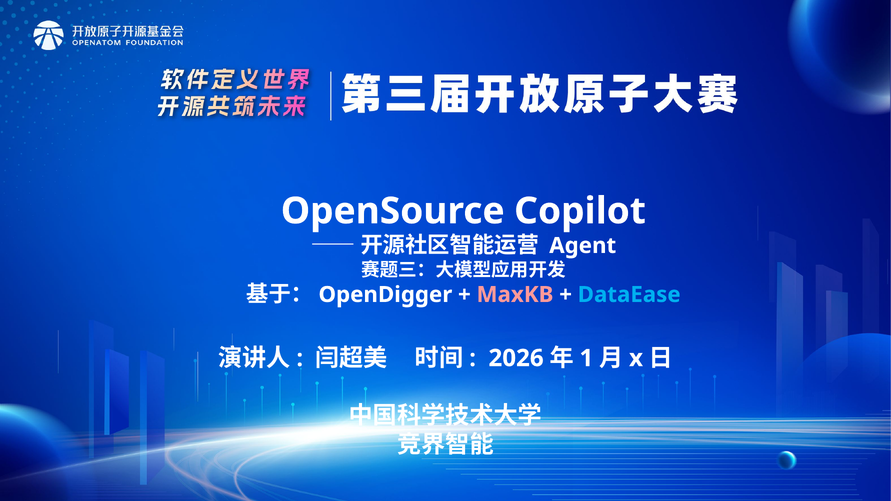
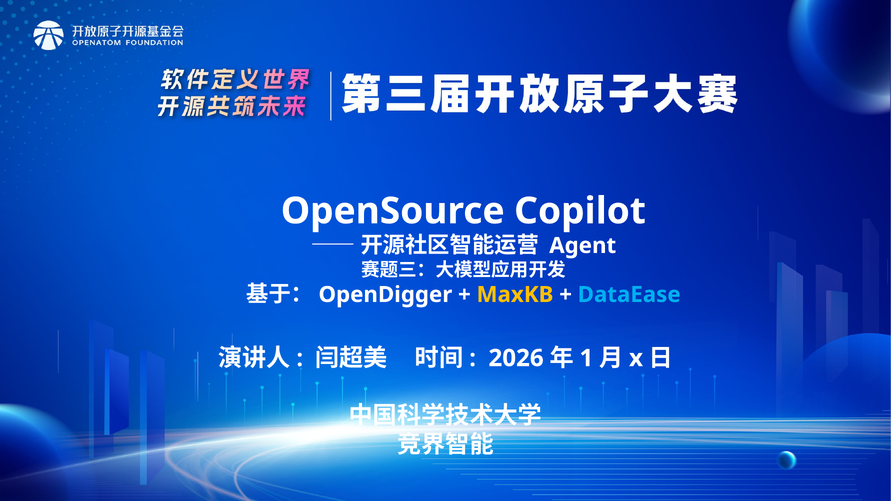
MaxKB colour: pink -> yellow (515, 295)
